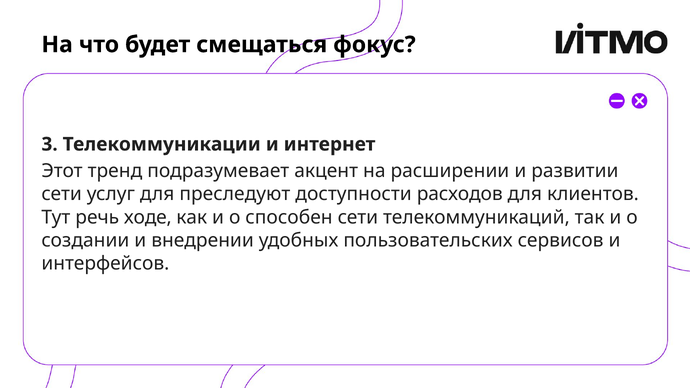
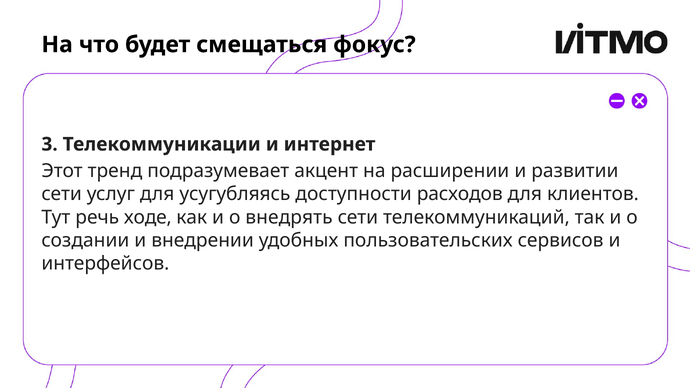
преследуют: преследуют -> усугубляясь (235, 194)
способен: способен -> внедрять (289, 217)
